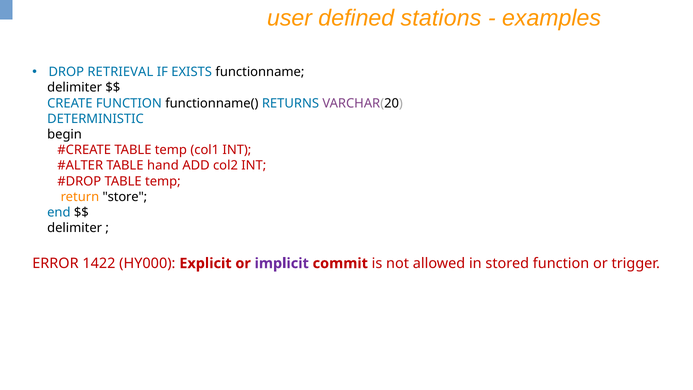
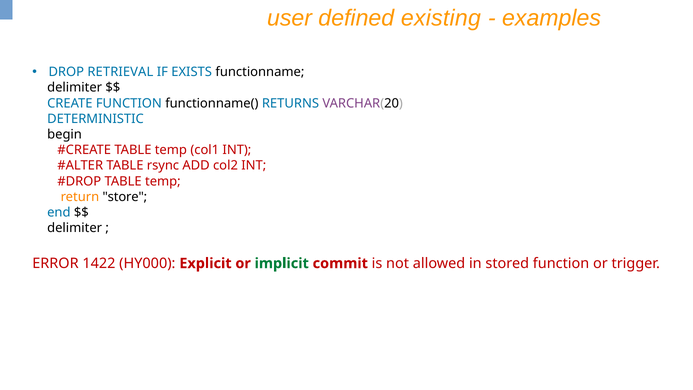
stations: stations -> existing (441, 18)
hand: hand -> rsync (163, 166)
implicit colour: purple -> green (282, 263)
